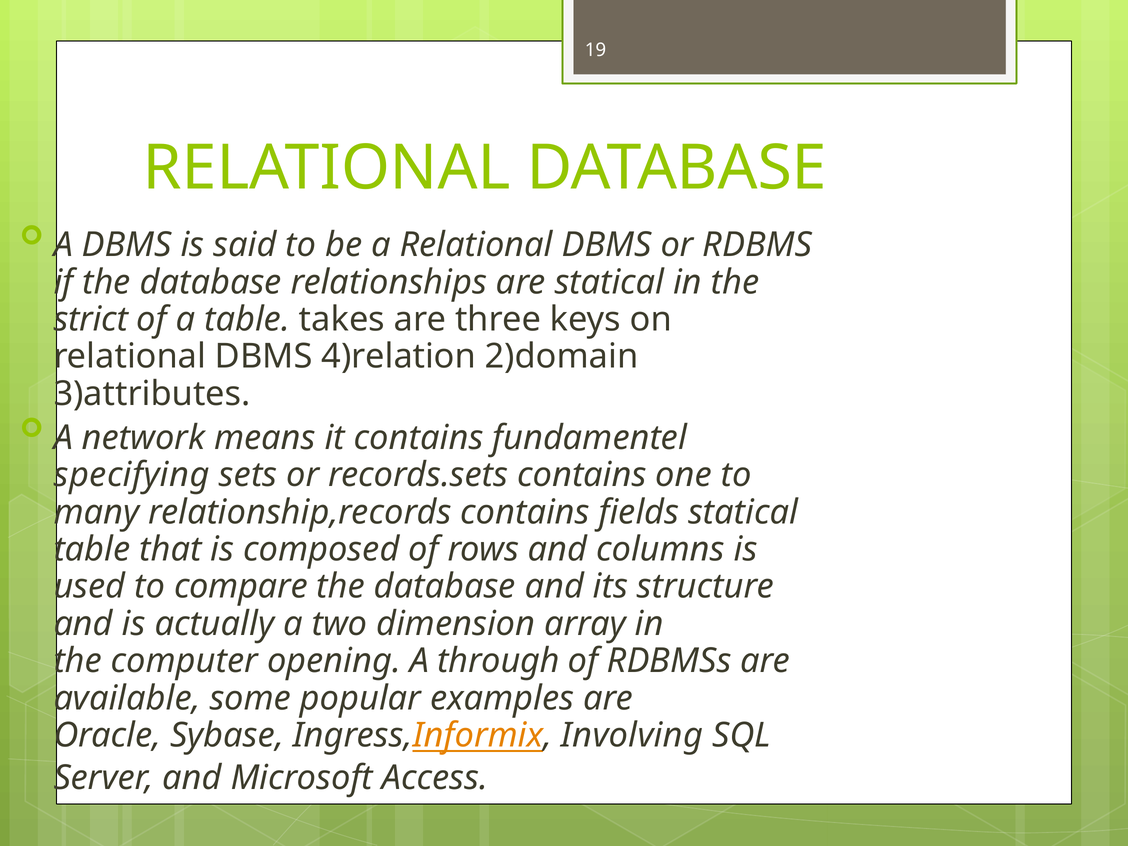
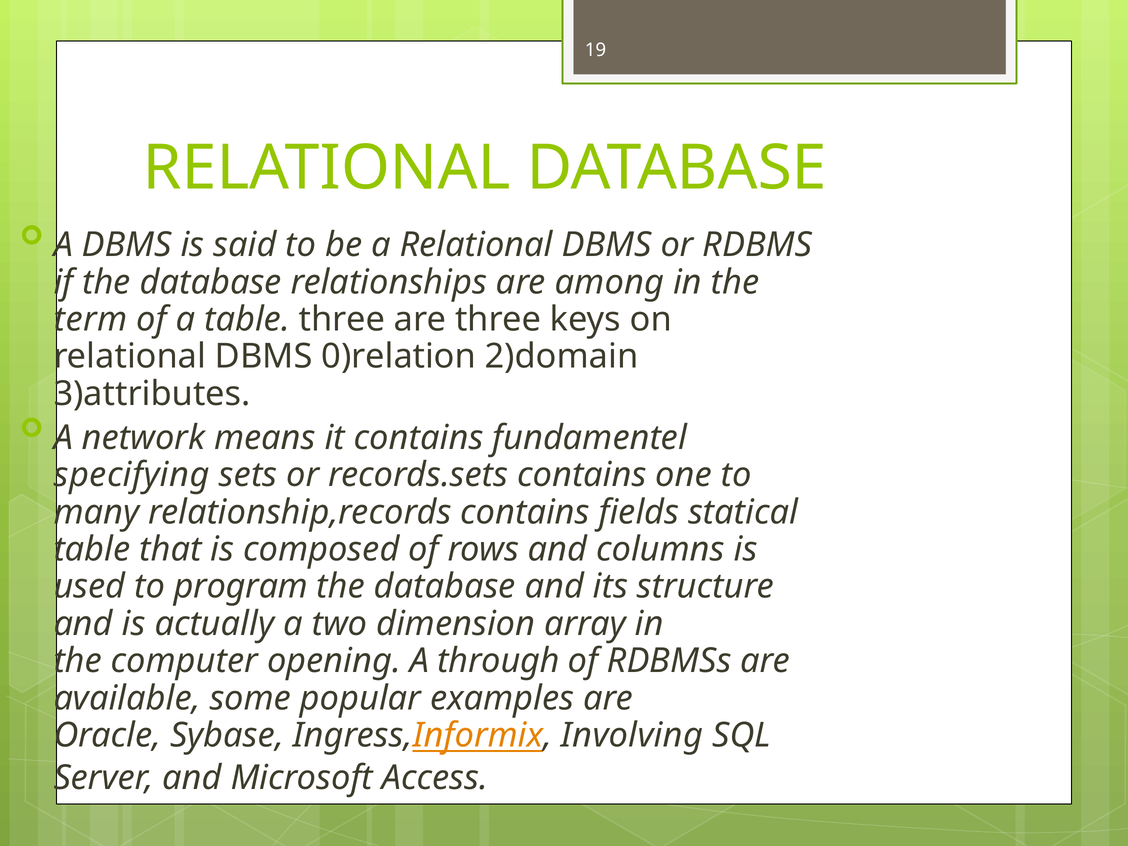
are statical: statical -> among (609, 282)
strict: strict -> term (91, 319)
table takes: takes -> three (342, 319)
4)relation: 4)relation -> 0)relation (399, 357)
compare: compare -> program (241, 587)
